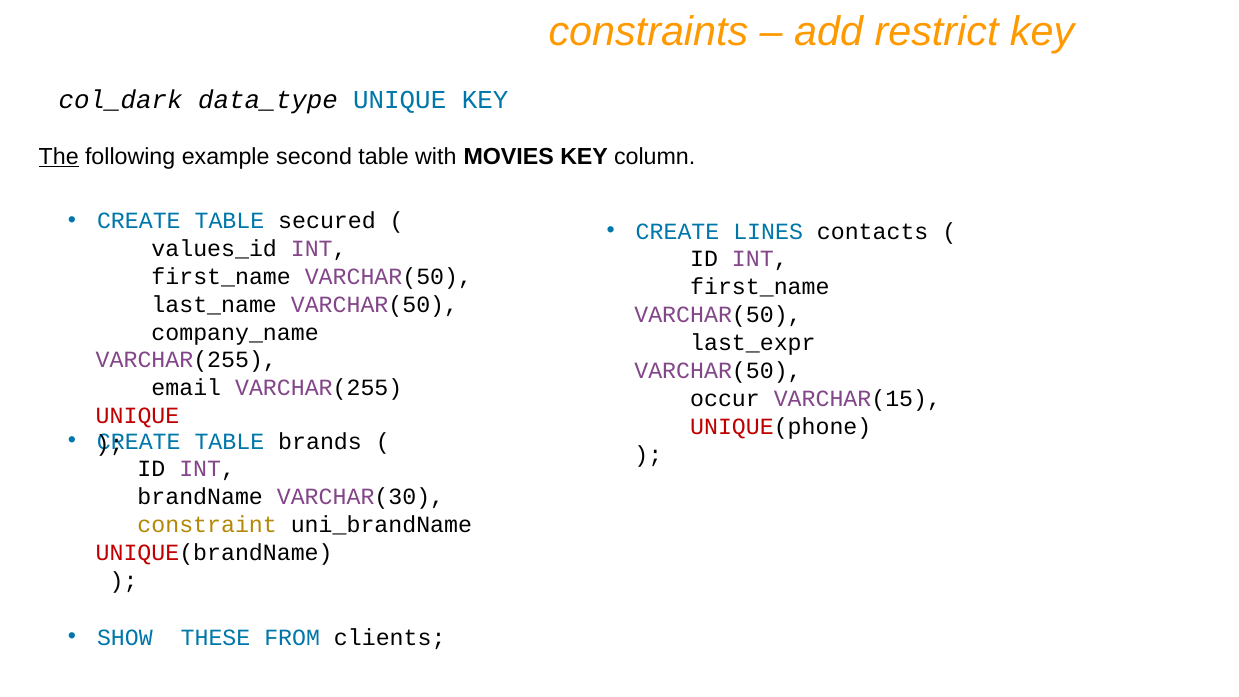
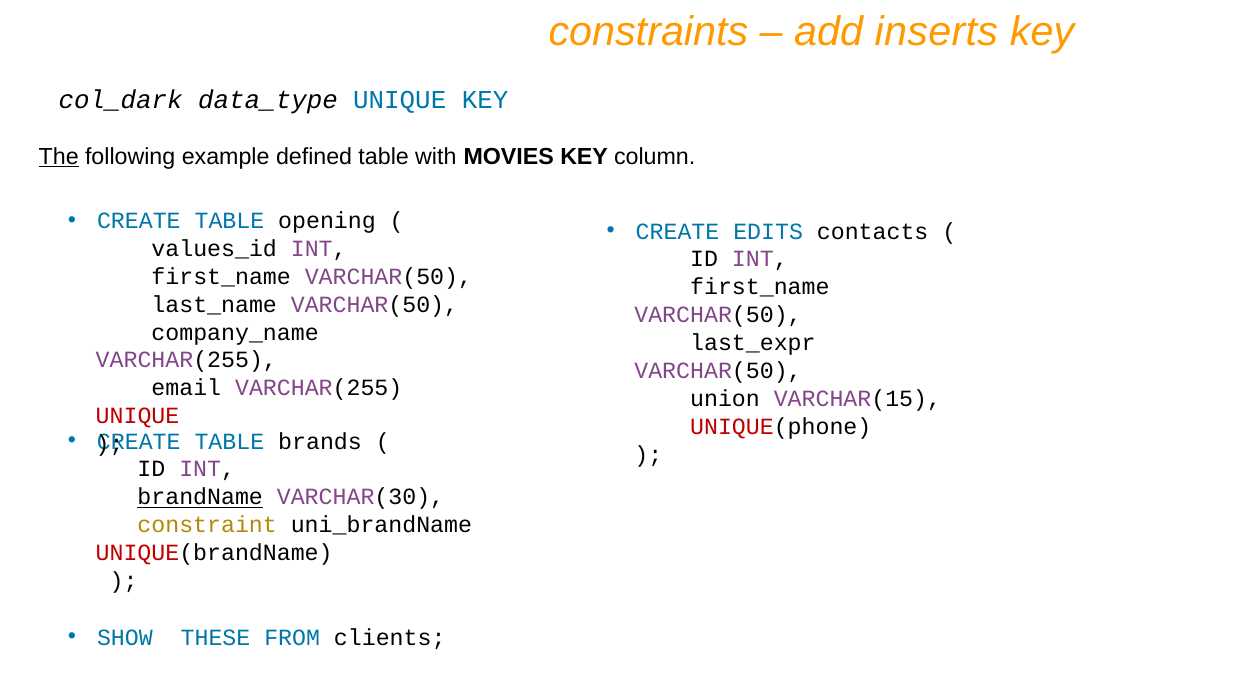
restrict: restrict -> inserts (936, 32)
second: second -> defined (314, 156)
secured: secured -> opening (327, 221)
LINES: LINES -> EDITS (768, 231)
occur: occur -> union (725, 399)
brandName underline: none -> present (200, 497)
